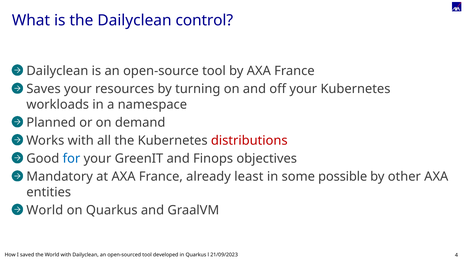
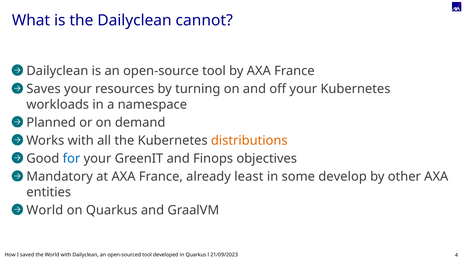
control: control -> cannot (204, 20)
distributions colour: red -> orange (249, 141)
possible: possible -> develop (343, 177)
